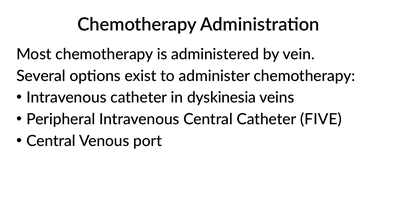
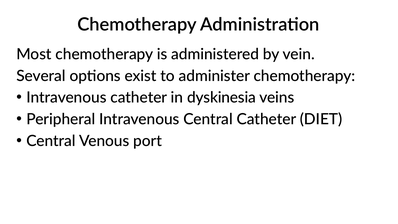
FIVE: FIVE -> DIET (321, 119)
